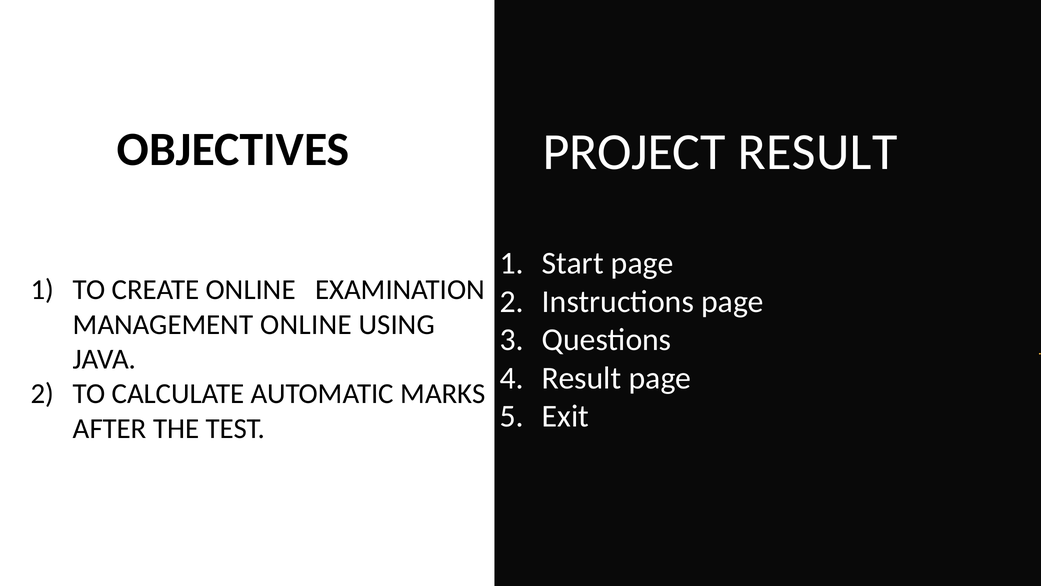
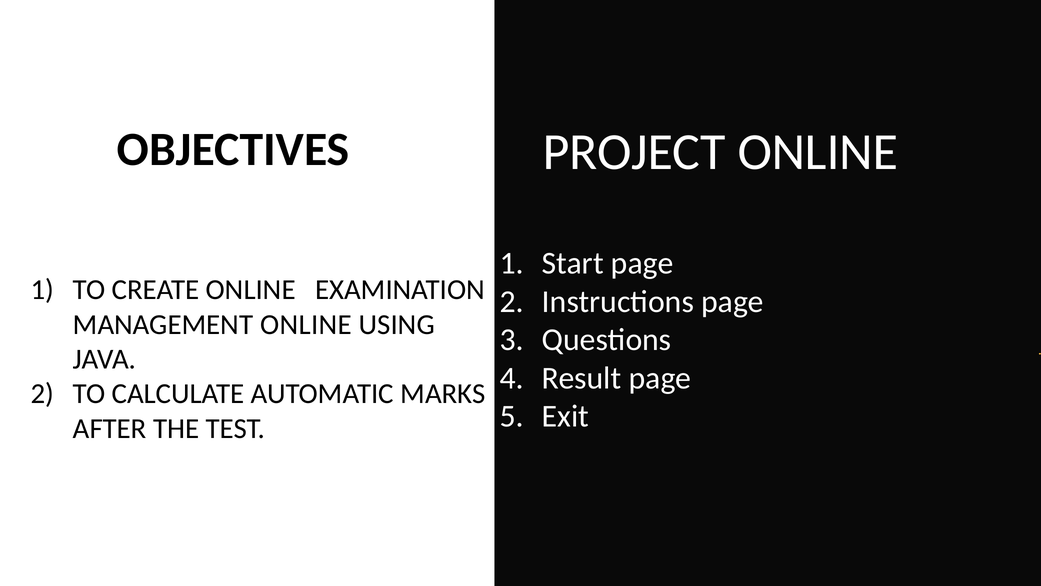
PROJECT RESULT: RESULT -> ONLINE (818, 152)
